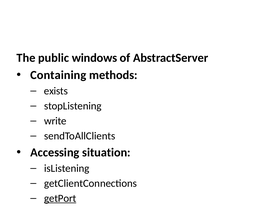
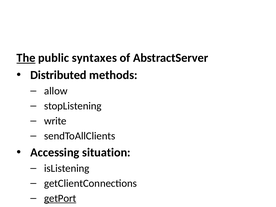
The underline: none -> present (26, 58)
windows: windows -> syntaxes (94, 58)
Containing: Containing -> Distributed (58, 75)
exists: exists -> allow (56, 91)
